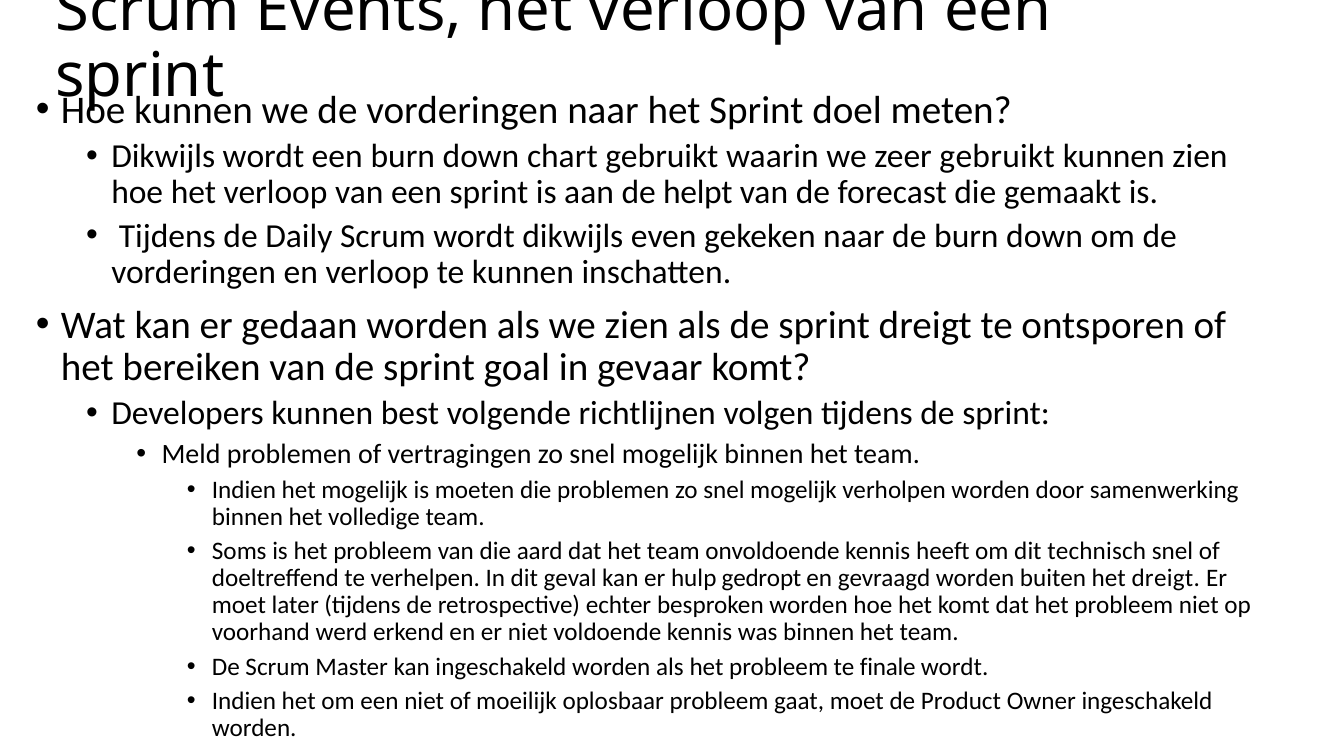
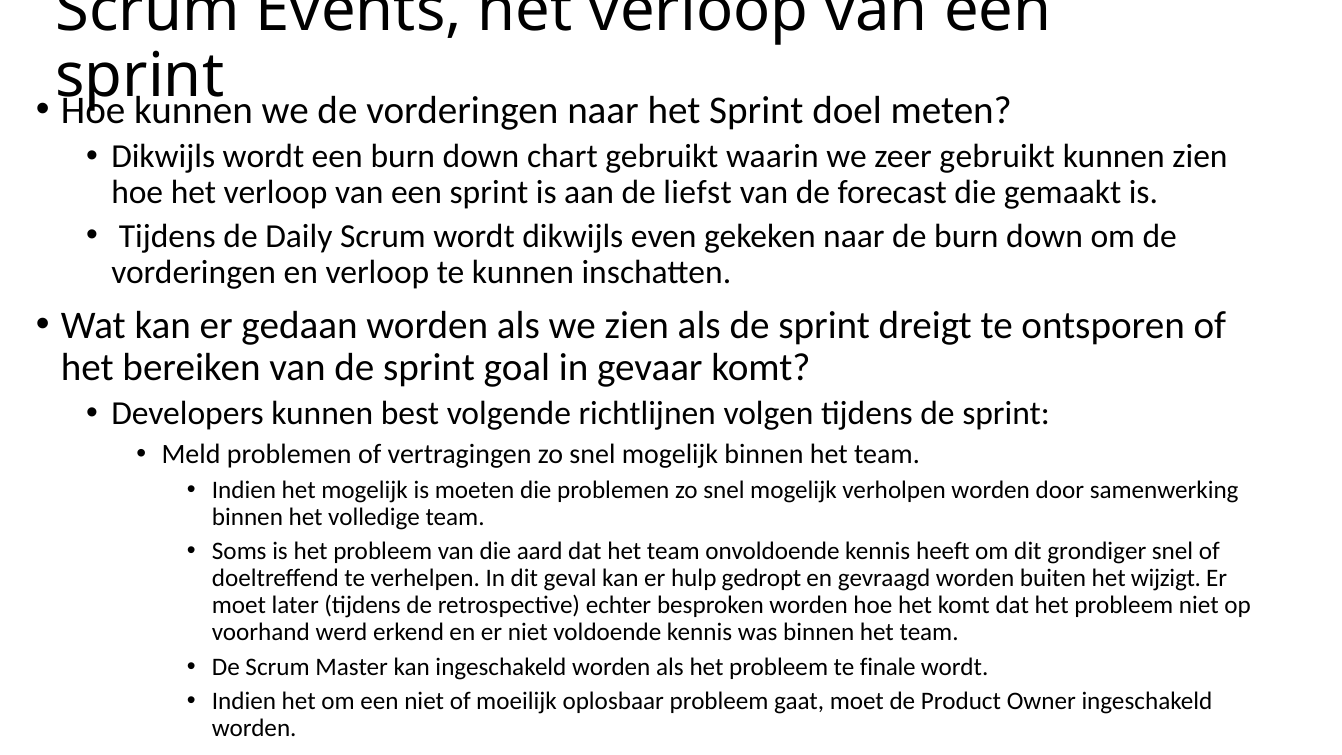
helpt: helpt -> liefst (698, 193)
technisch: technisch -> grondiger (1097, 551)
het dreigt: dreigt -> wijzigt (1166, 578)
